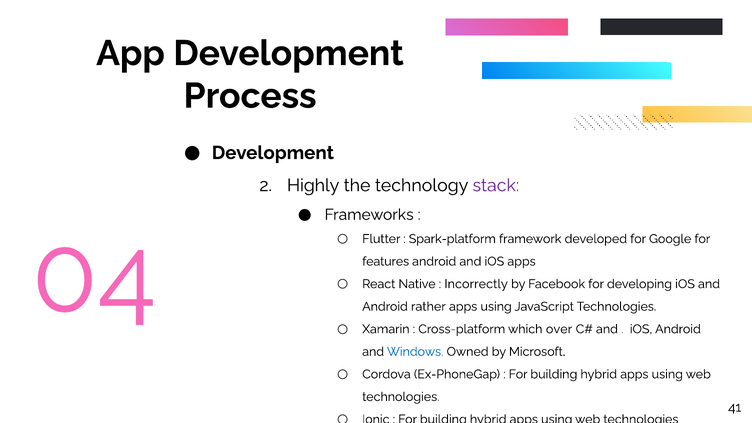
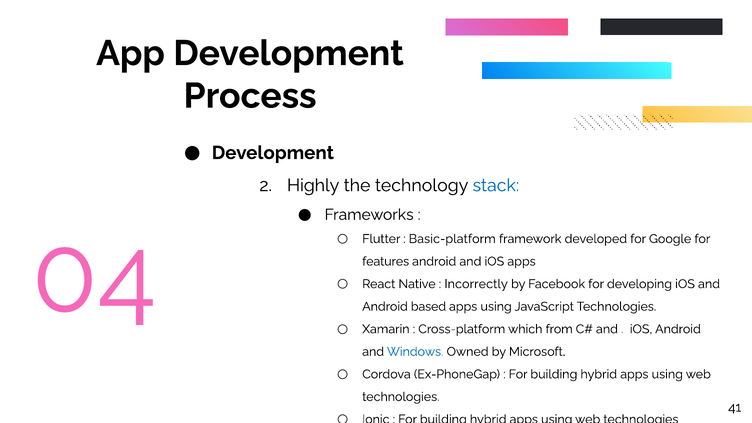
stack colour: purple -> blue (496, 185)
Spark-platform: Spark-platform -> Basic-platform (452, 239)
rather: rather -> based (428, 307)
over: over -> from (559, 329)
